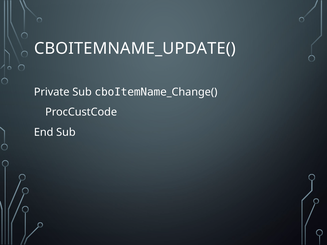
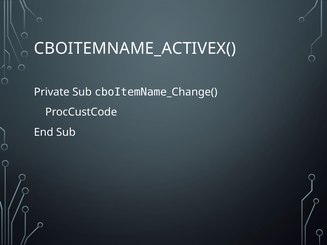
CBOITEMNAME_UPDATE(: CBOITEMNAME_UPDATE( -> CBOITEMNAME_ACTIVEX( (135, 48)
